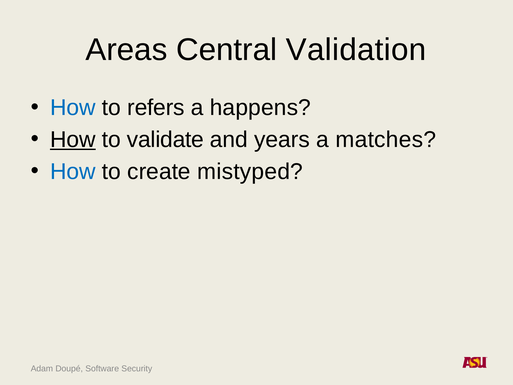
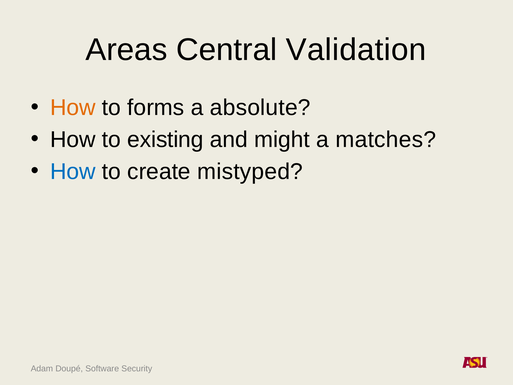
How colour: blue -> orange (73, 108)
refers: refers -> forms (156, 108)
happens: happens -> absolute (260, 108)
How underline: present -> none (73, 140)
validate: validate -> existing (165, 140)
years: years -> might (282, 140)
